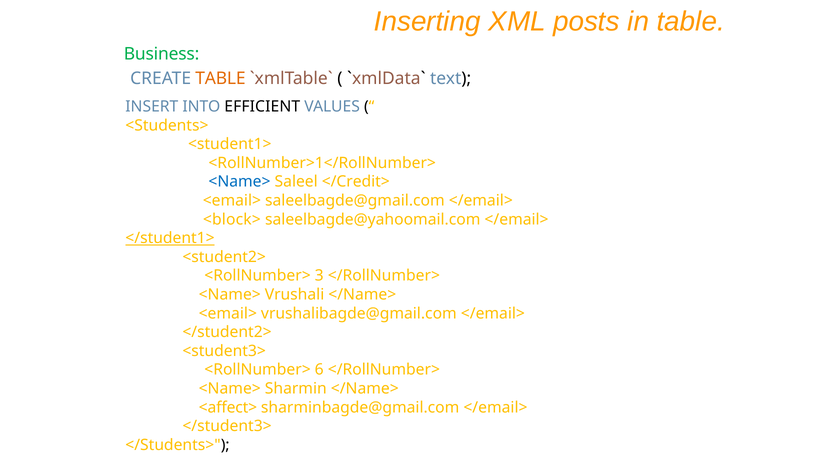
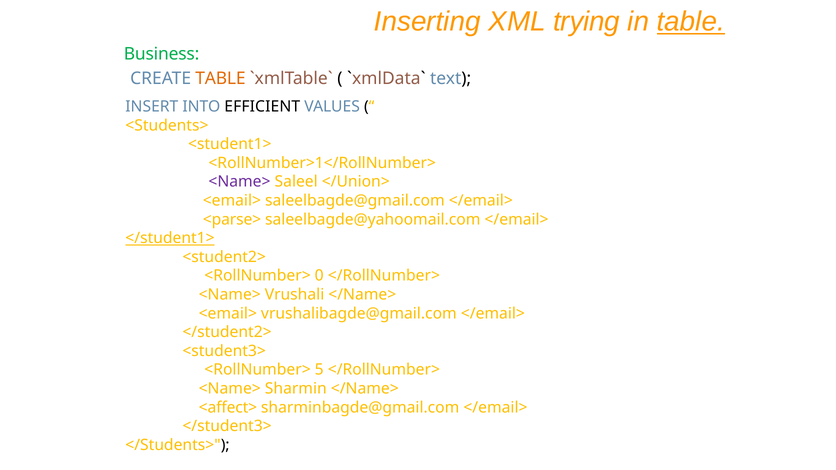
posts: posts -> trying (586, 22)
table underline: none -> present (691, 22)
<Name> colour: blue -> purple (239, 182)
</Credit>: </Credit> -> </Union> (356, 182)
<block>: <block> -> <parse> (232, 219)
3: 3 -> 0 (319, 276)
6: 6 -> 5 (319, 370)
